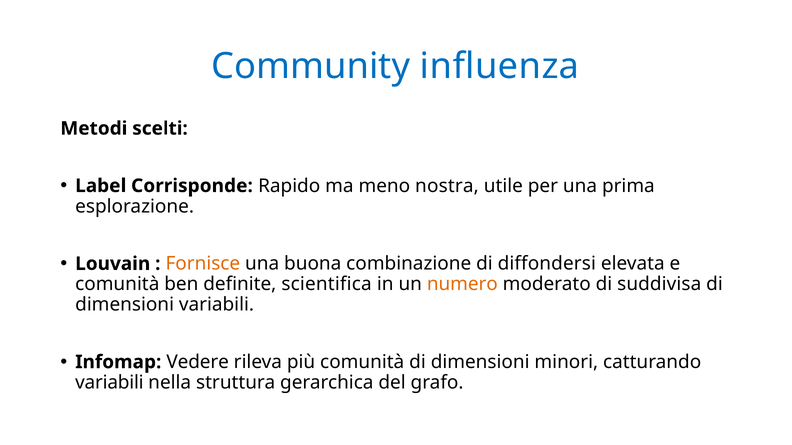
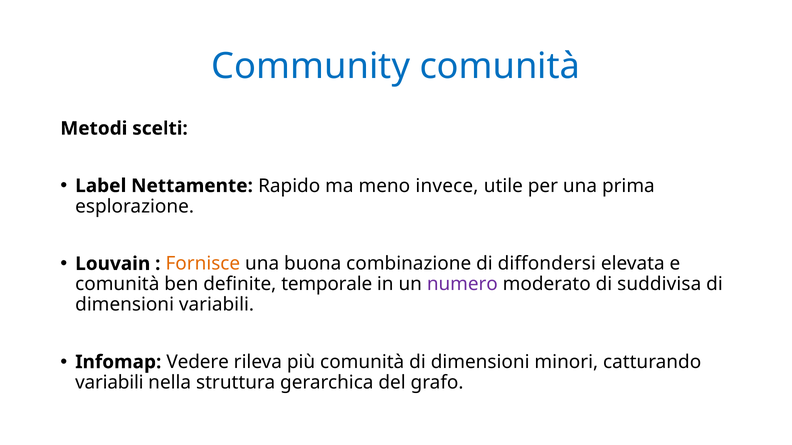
Community influenza: influenza -> comunità (500, 67)
Corrisponde: Corrisponde -> Nettamente (192, 186)
nostra: nostra -> invece (447, 186)
scientifica: scientifica -> temporale (327, 284)
numero colour: orange -> purple (462, 284)
